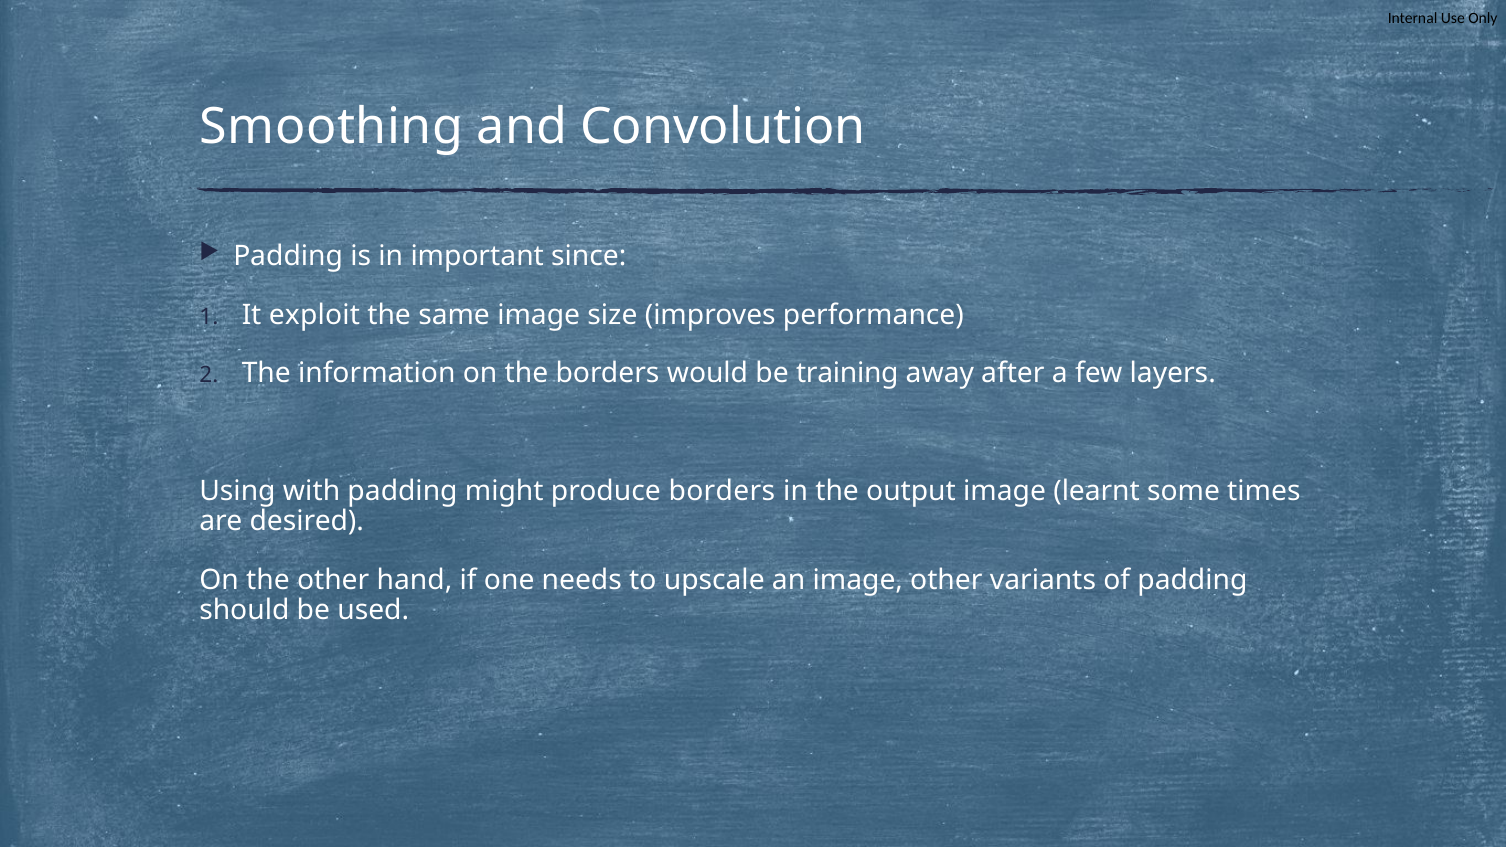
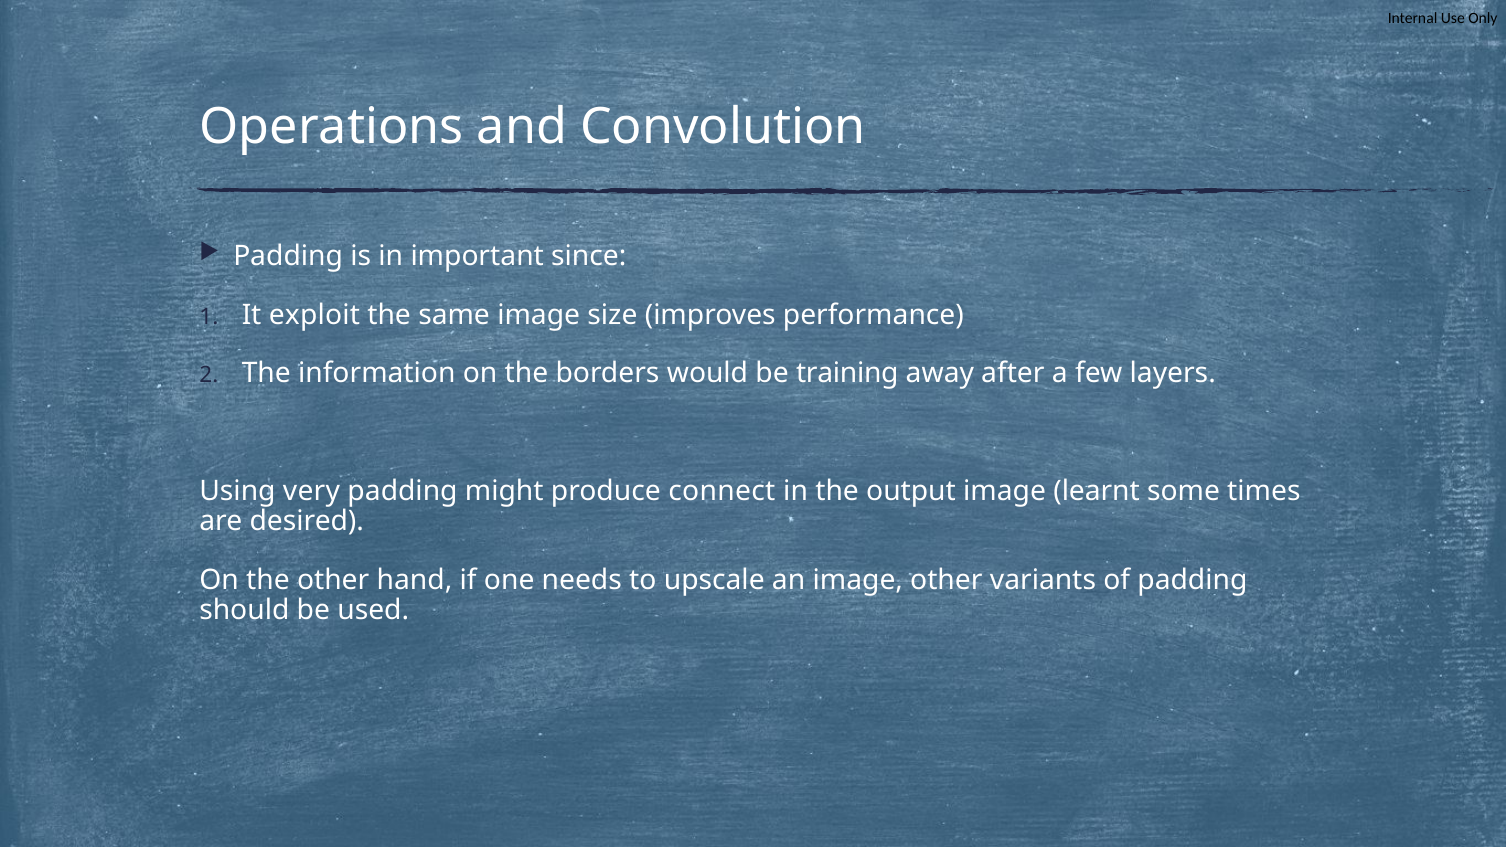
Smoothing: Smoothing -> Operations (332, 127)
with: with -> very (311, 491)
produce borders: borders -> connect (722, 491)
